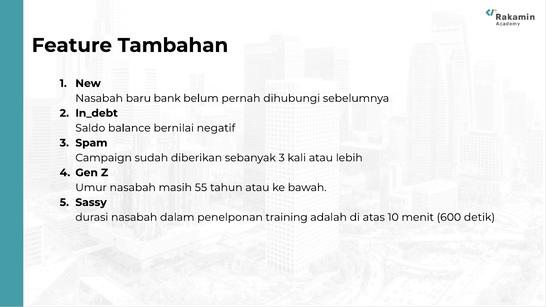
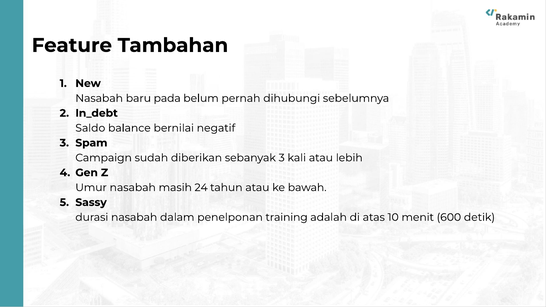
bank: bank -> pada (167, 98)
55: 55 -> 24 (201, 188)
